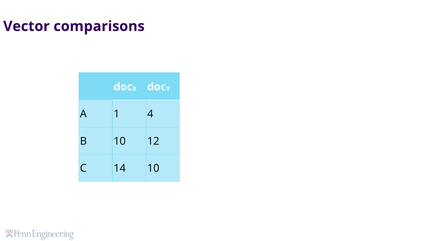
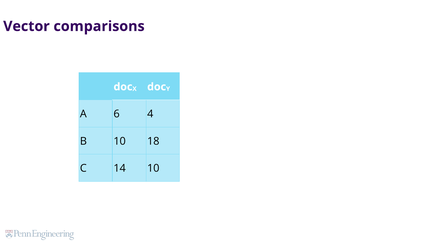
1: 1 -> 6 (117, 114)
12: 12 -> 18 (153, 141)
